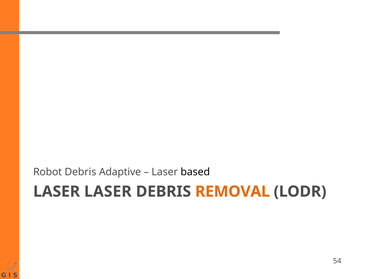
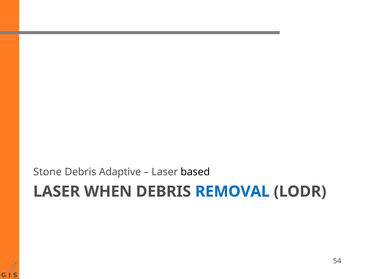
Robot: Robot -> Stone (47, 172)
LASER LASER: LASER -> WHEN (108, 192)
REMOVAL colour: orange -> blue (232, 192)
